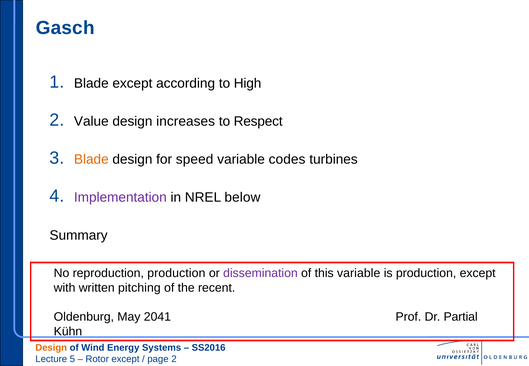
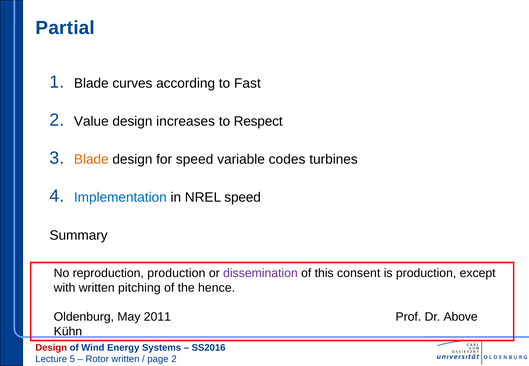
Gasch: Gasch -> Partial (65, 28)
Blade except: except -> curves (132, 83)
High: High -> Fast (247, 83)
Implementation colour: purple -> blue (120, 197)
NREL below: below -> speed (243, 197)
this variable: variable -> consent (359, 273)
recent: recent -> hence (217, 288)
2041: 2041 -> 2011 (157, 317)
Partial: Partial -> Above (461, 317)
Design colour: orange -> red (51, 348)
except: except -> written (125, 359)
